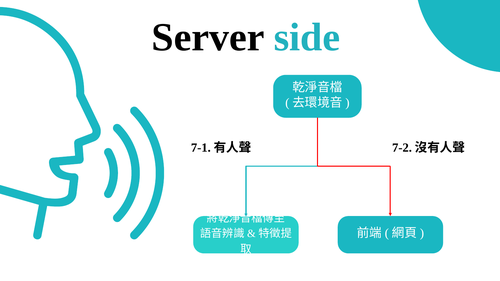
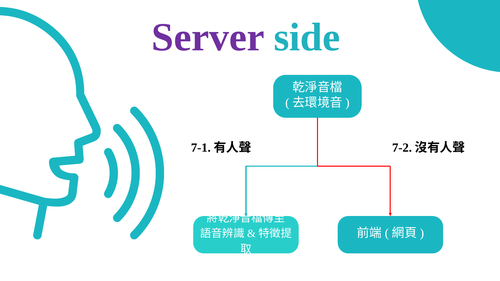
Server colour: black -> purple (208, 37)
